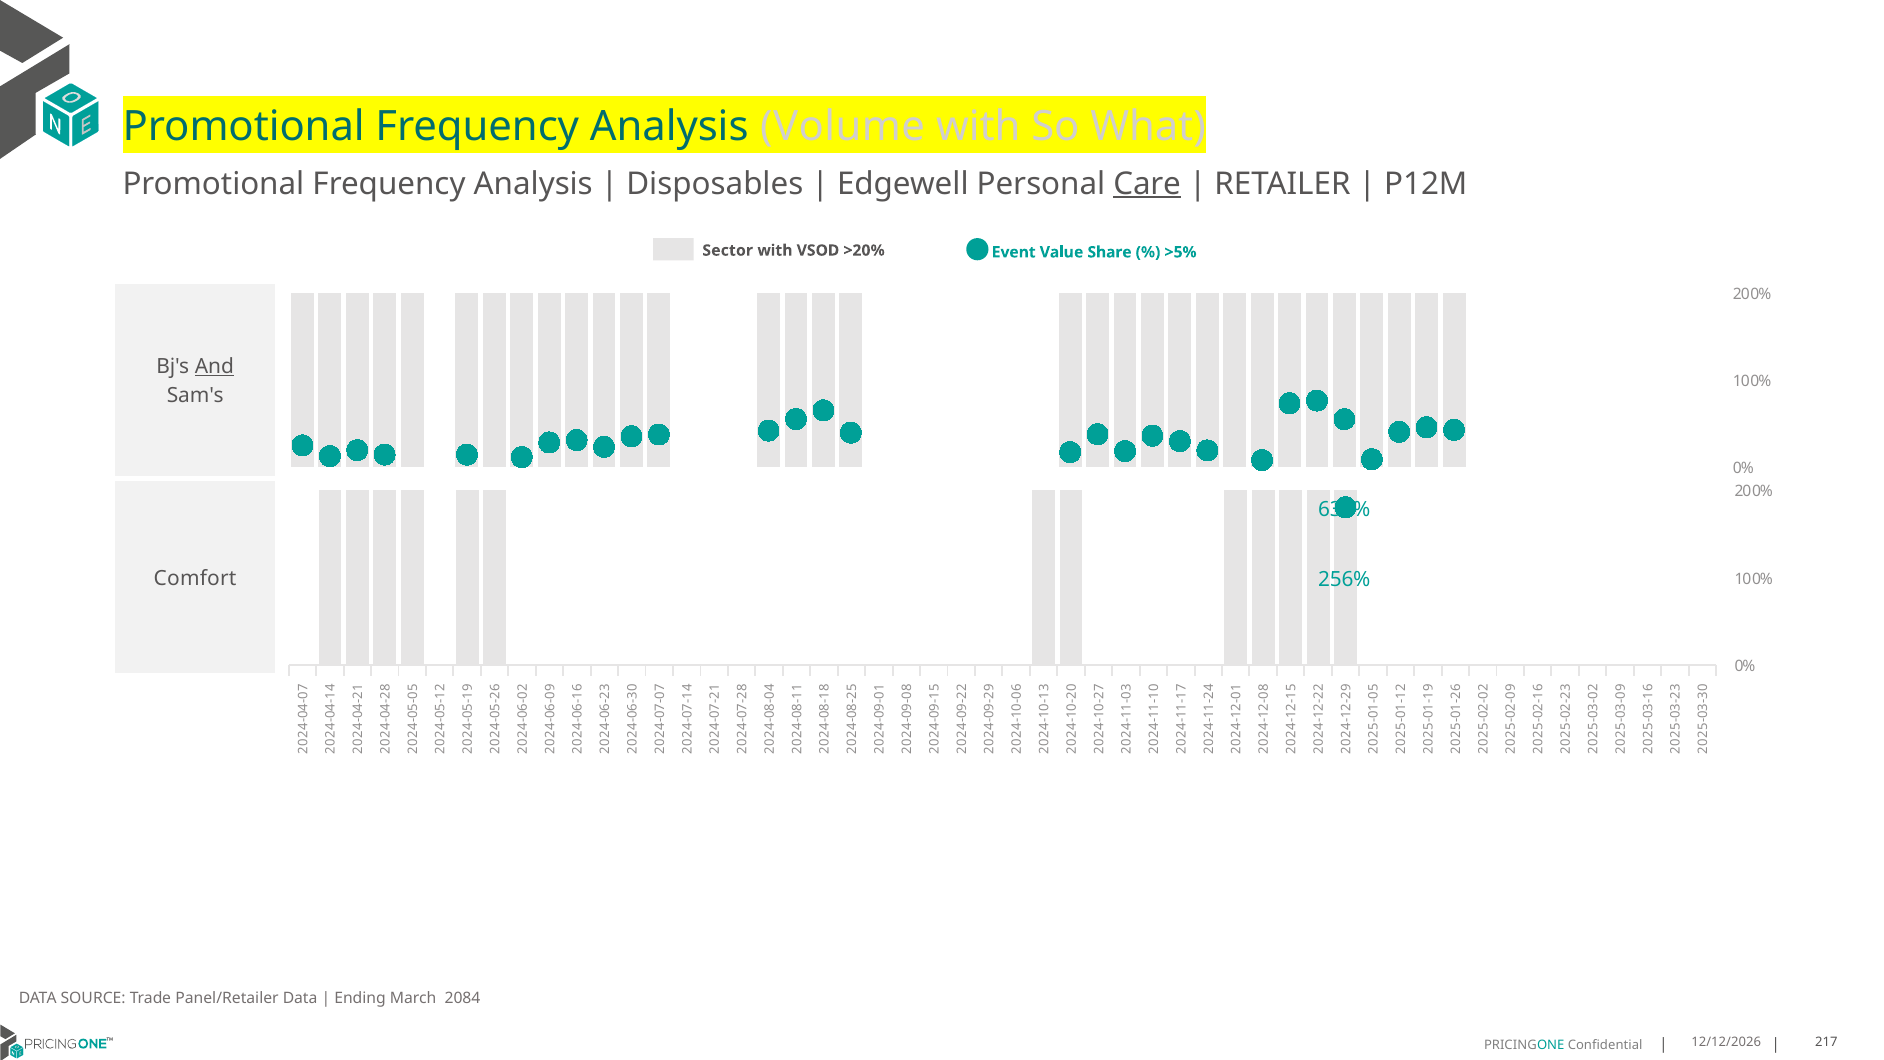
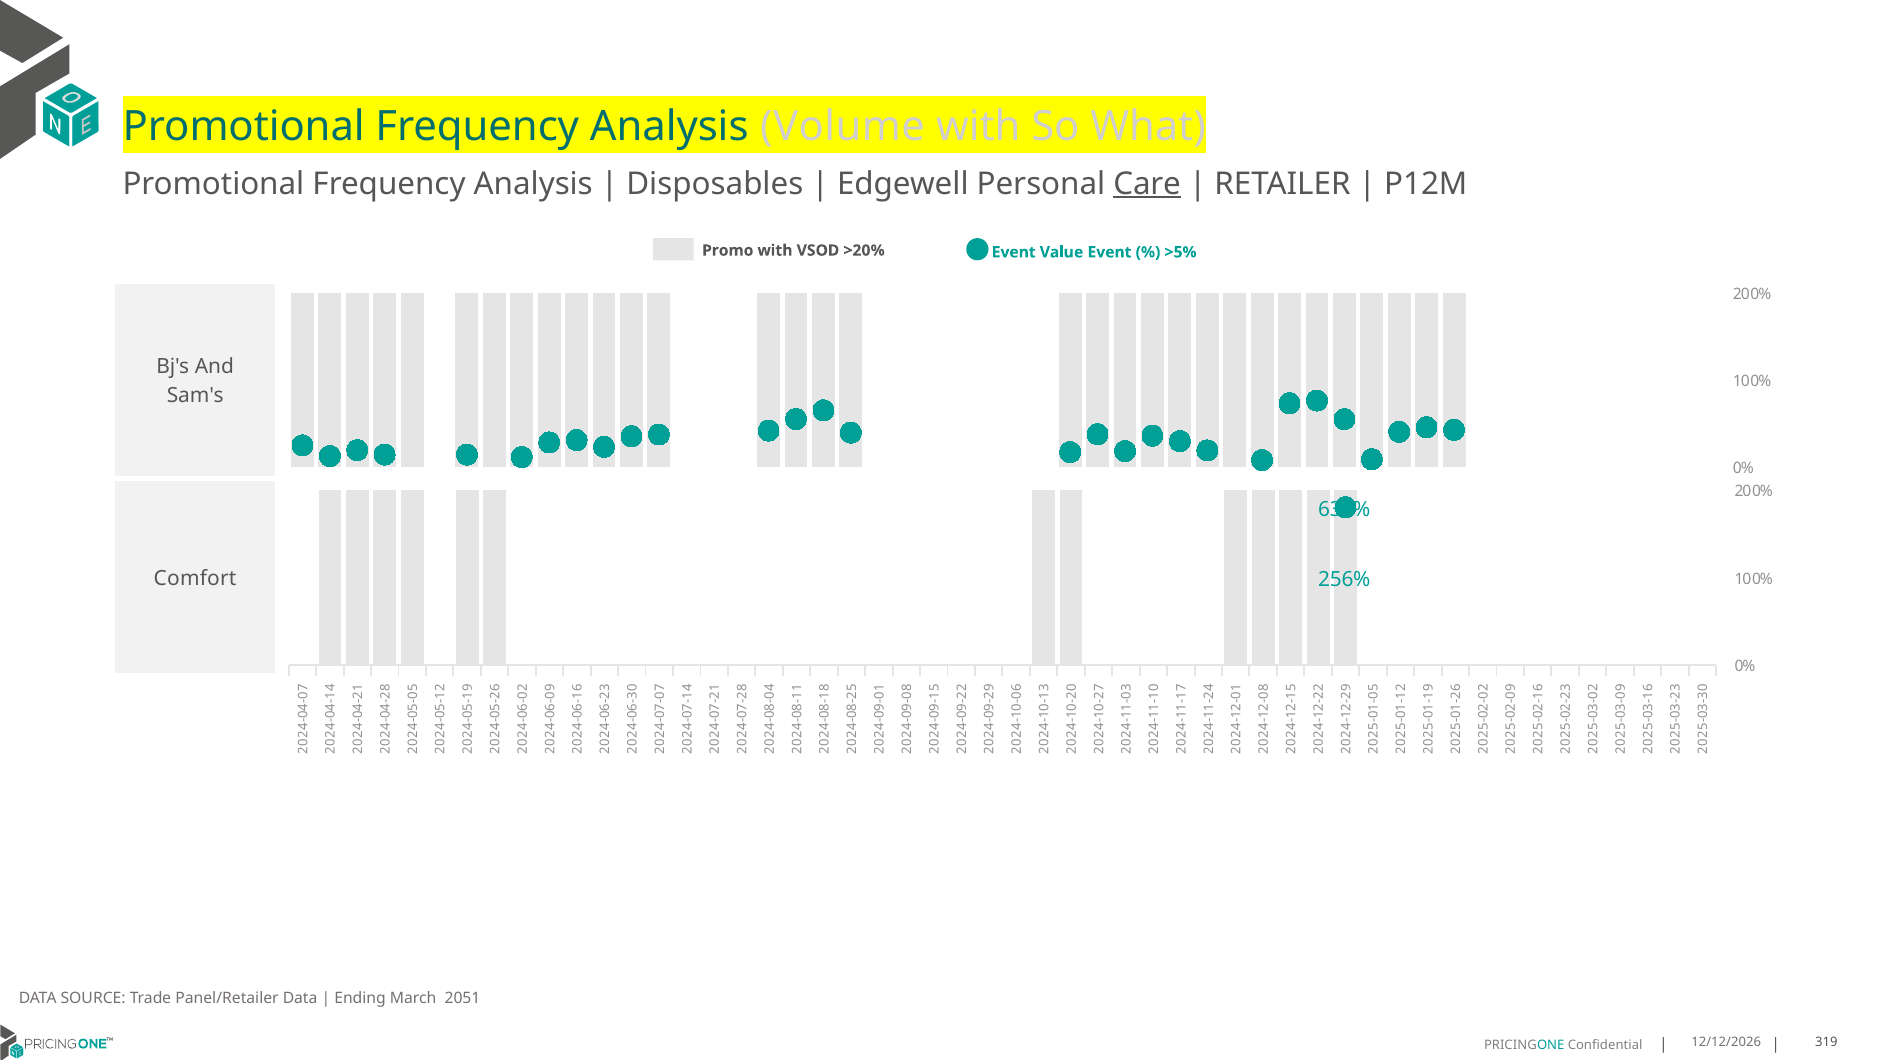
Sector: Sector -> Promo (728, 250)
Value Share: Share -> Event (1109, 252)
And underline: present -> none (214, 366)
2084: 2084 -> 2051 (463, 998)
217: 217 -> 319 (1826, 1042)
